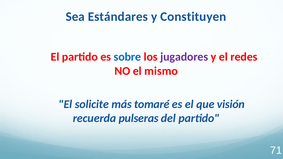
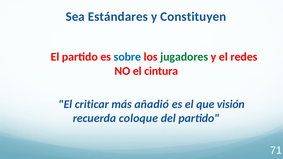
jugadores colour: purple -> green (184, 57)
mismo: mismo -> cintura (161, 71)
solicite: solicite -> criticar (92, 104)
tomaré: tomaré -> añadió (152, 104)
pulseras: pulseras -> coloque (138, 118)
